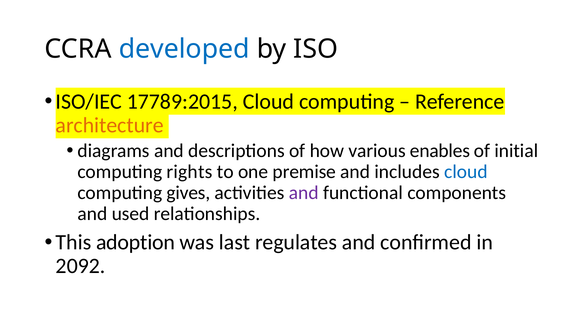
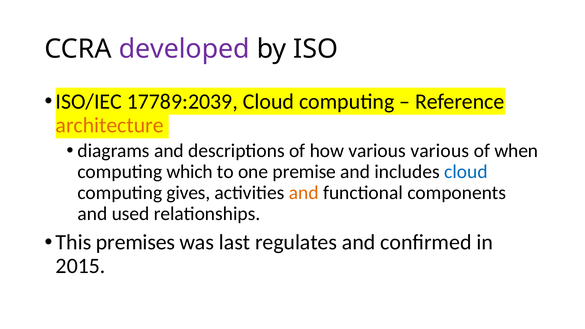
developed colour: blue -> purple (184, 49)
17789:2015: 17789:2015 -> 17789:2039 (182, 101)
various enables: enables -> various (440, 151)
initial: initial -> when (516, 151)
rights: rights -> which (190, 172)
and colour: purple -> orange (304, 193)
adoption: adoption -> premises (136, 242)
2092: 2092 -> 2015 (81, 266)
